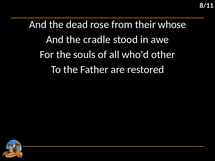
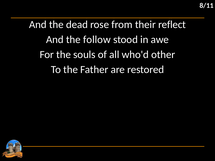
whose: whose -> reflect (172, 25)
cradle: cradle -> follow (97, 40)
